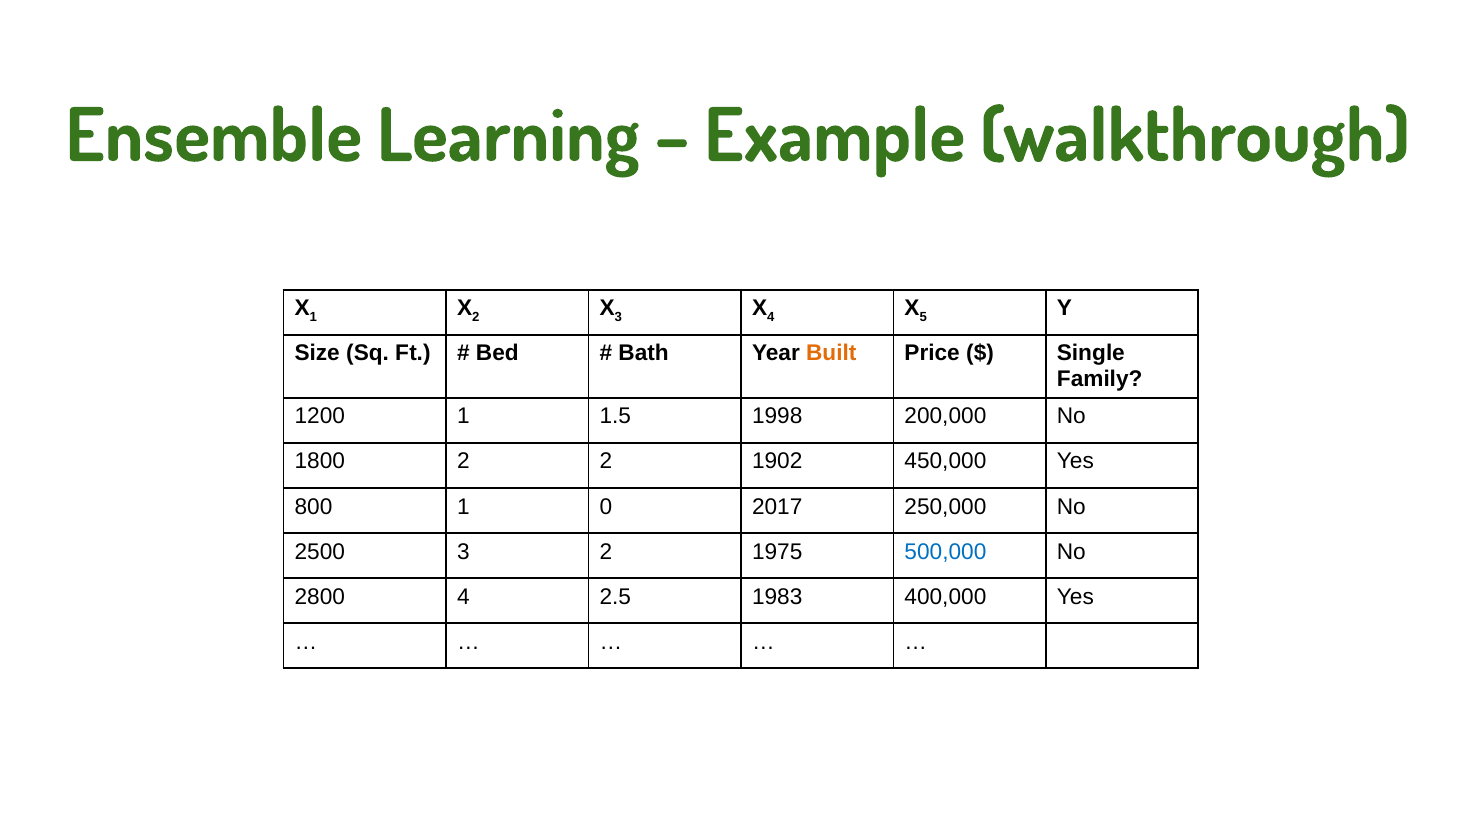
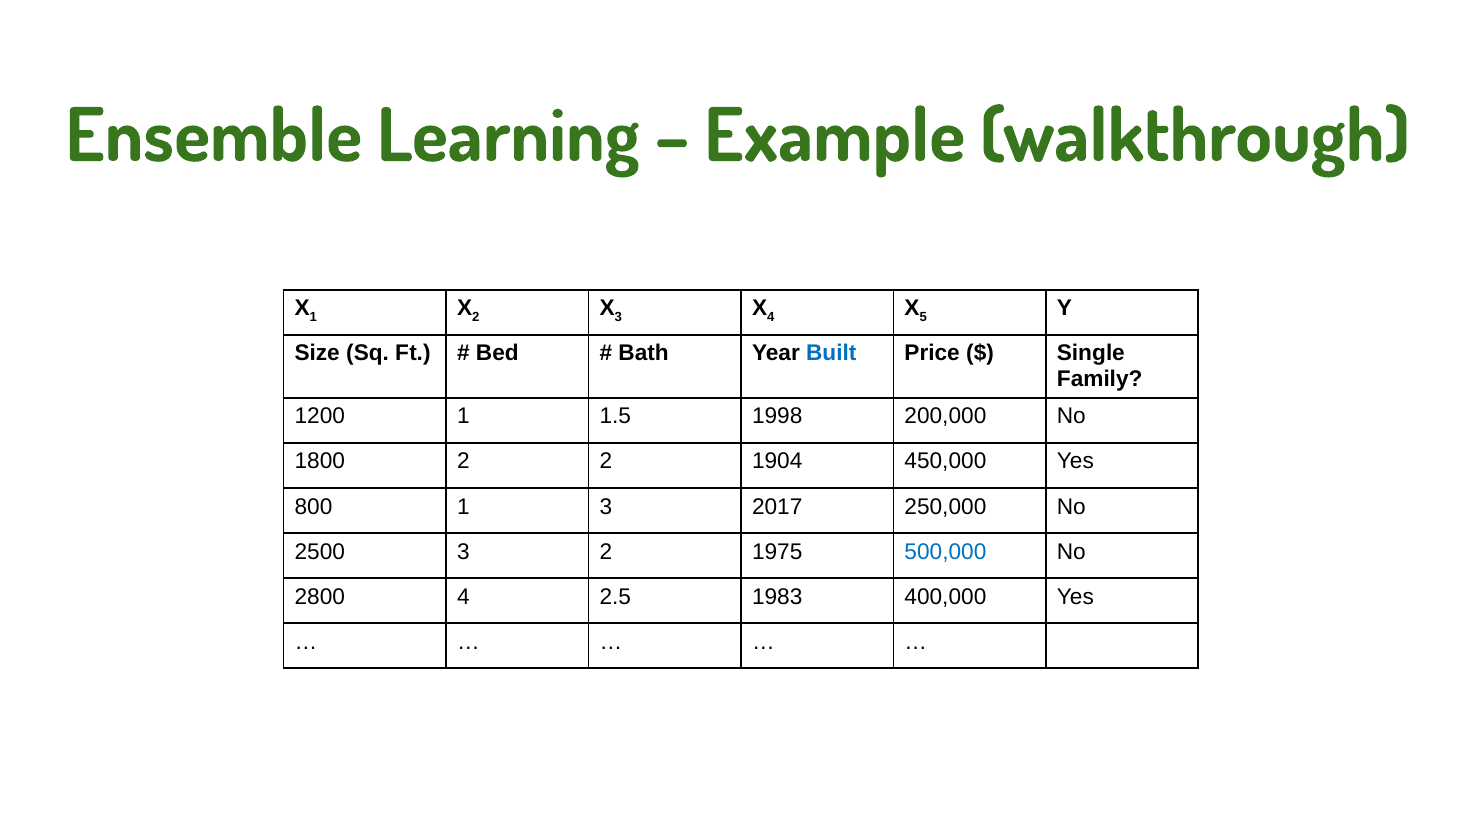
Built colour: orange -> blue (831, 353)
1902: 1902 -> 1904 (777, 461)
1 0: 0 -> 3 (606, 506)
